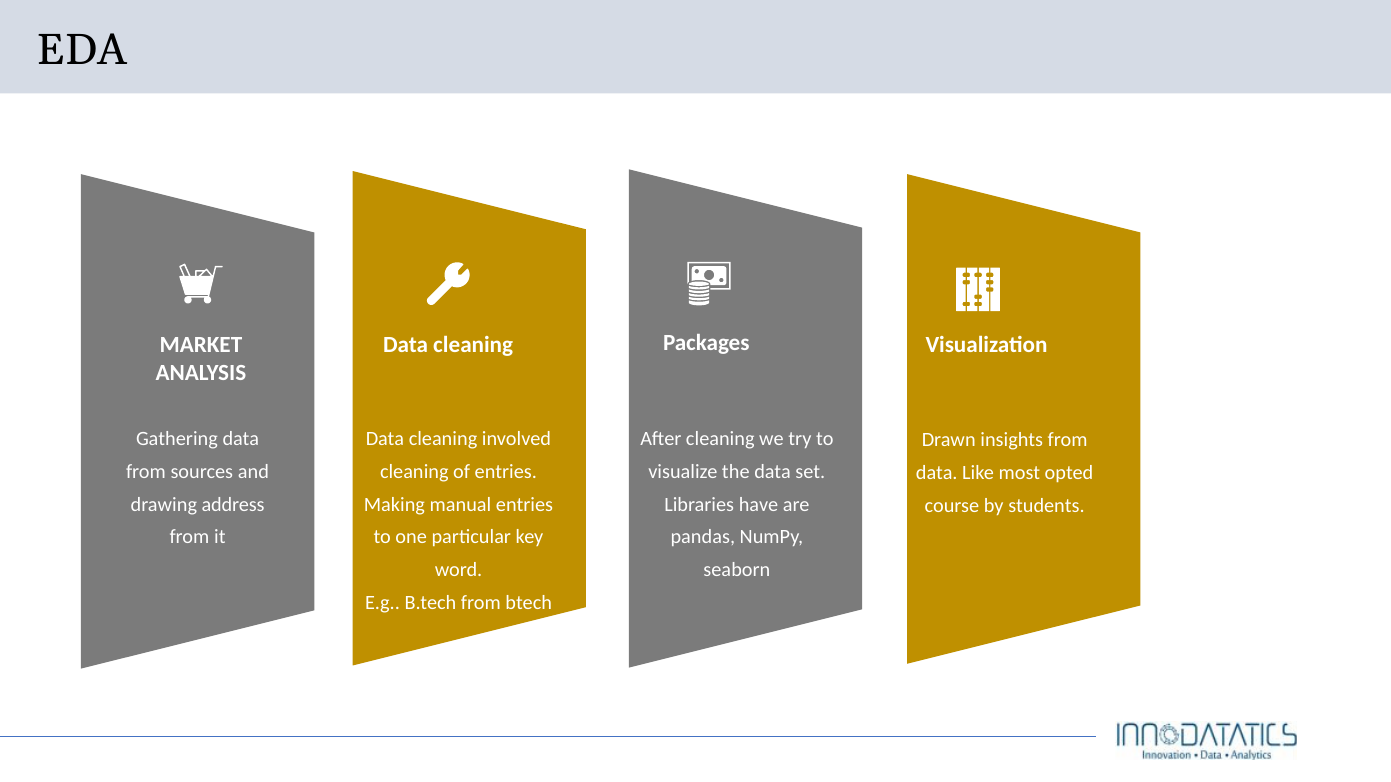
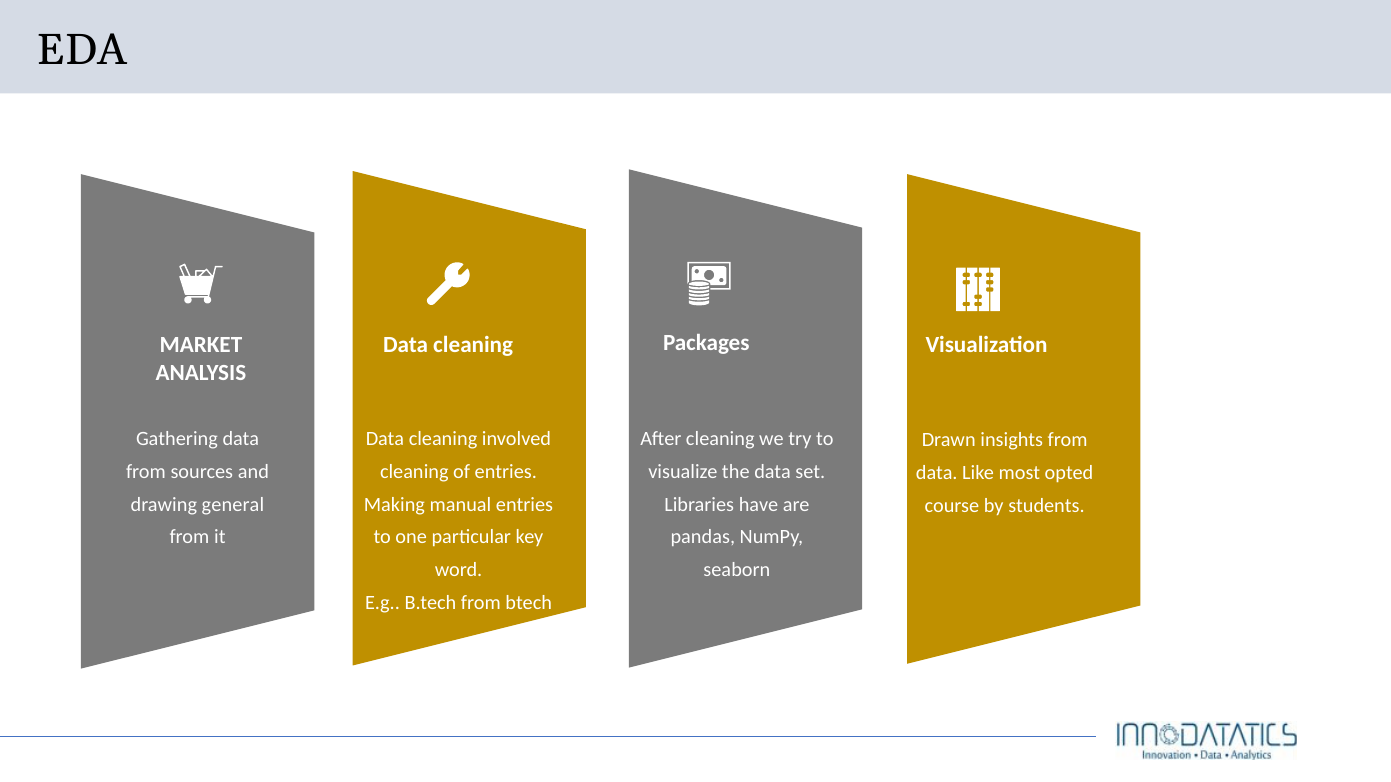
address: address -> general (233, 505)
